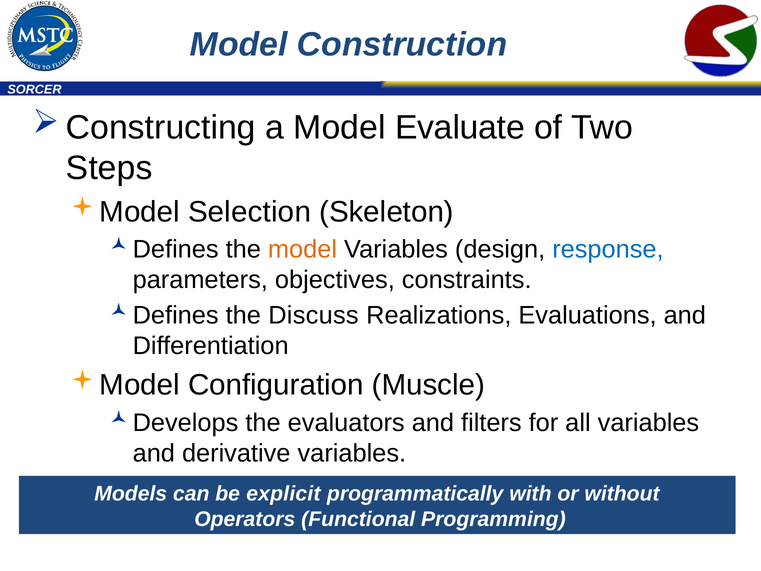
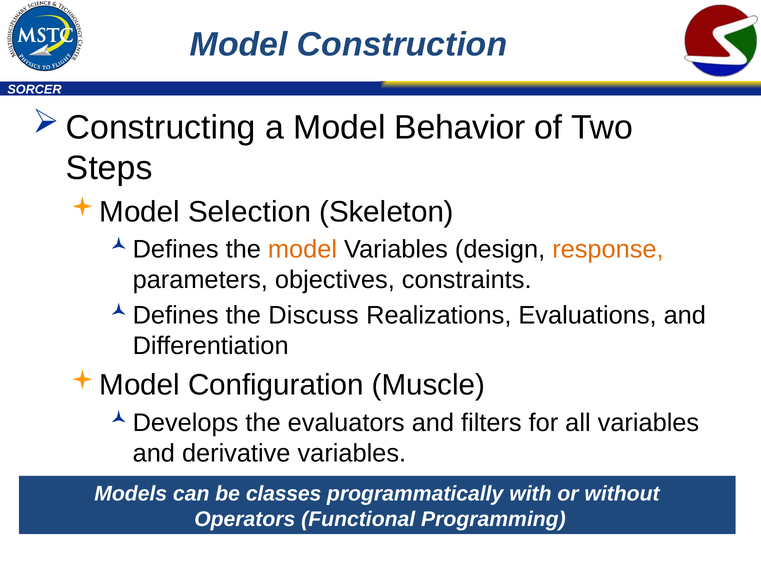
Evaluate: Evaluate -> Behavior (460, 127)
response colour: blue -> orange (608, 249)
explicit: explicit -> classes (284, 494)
